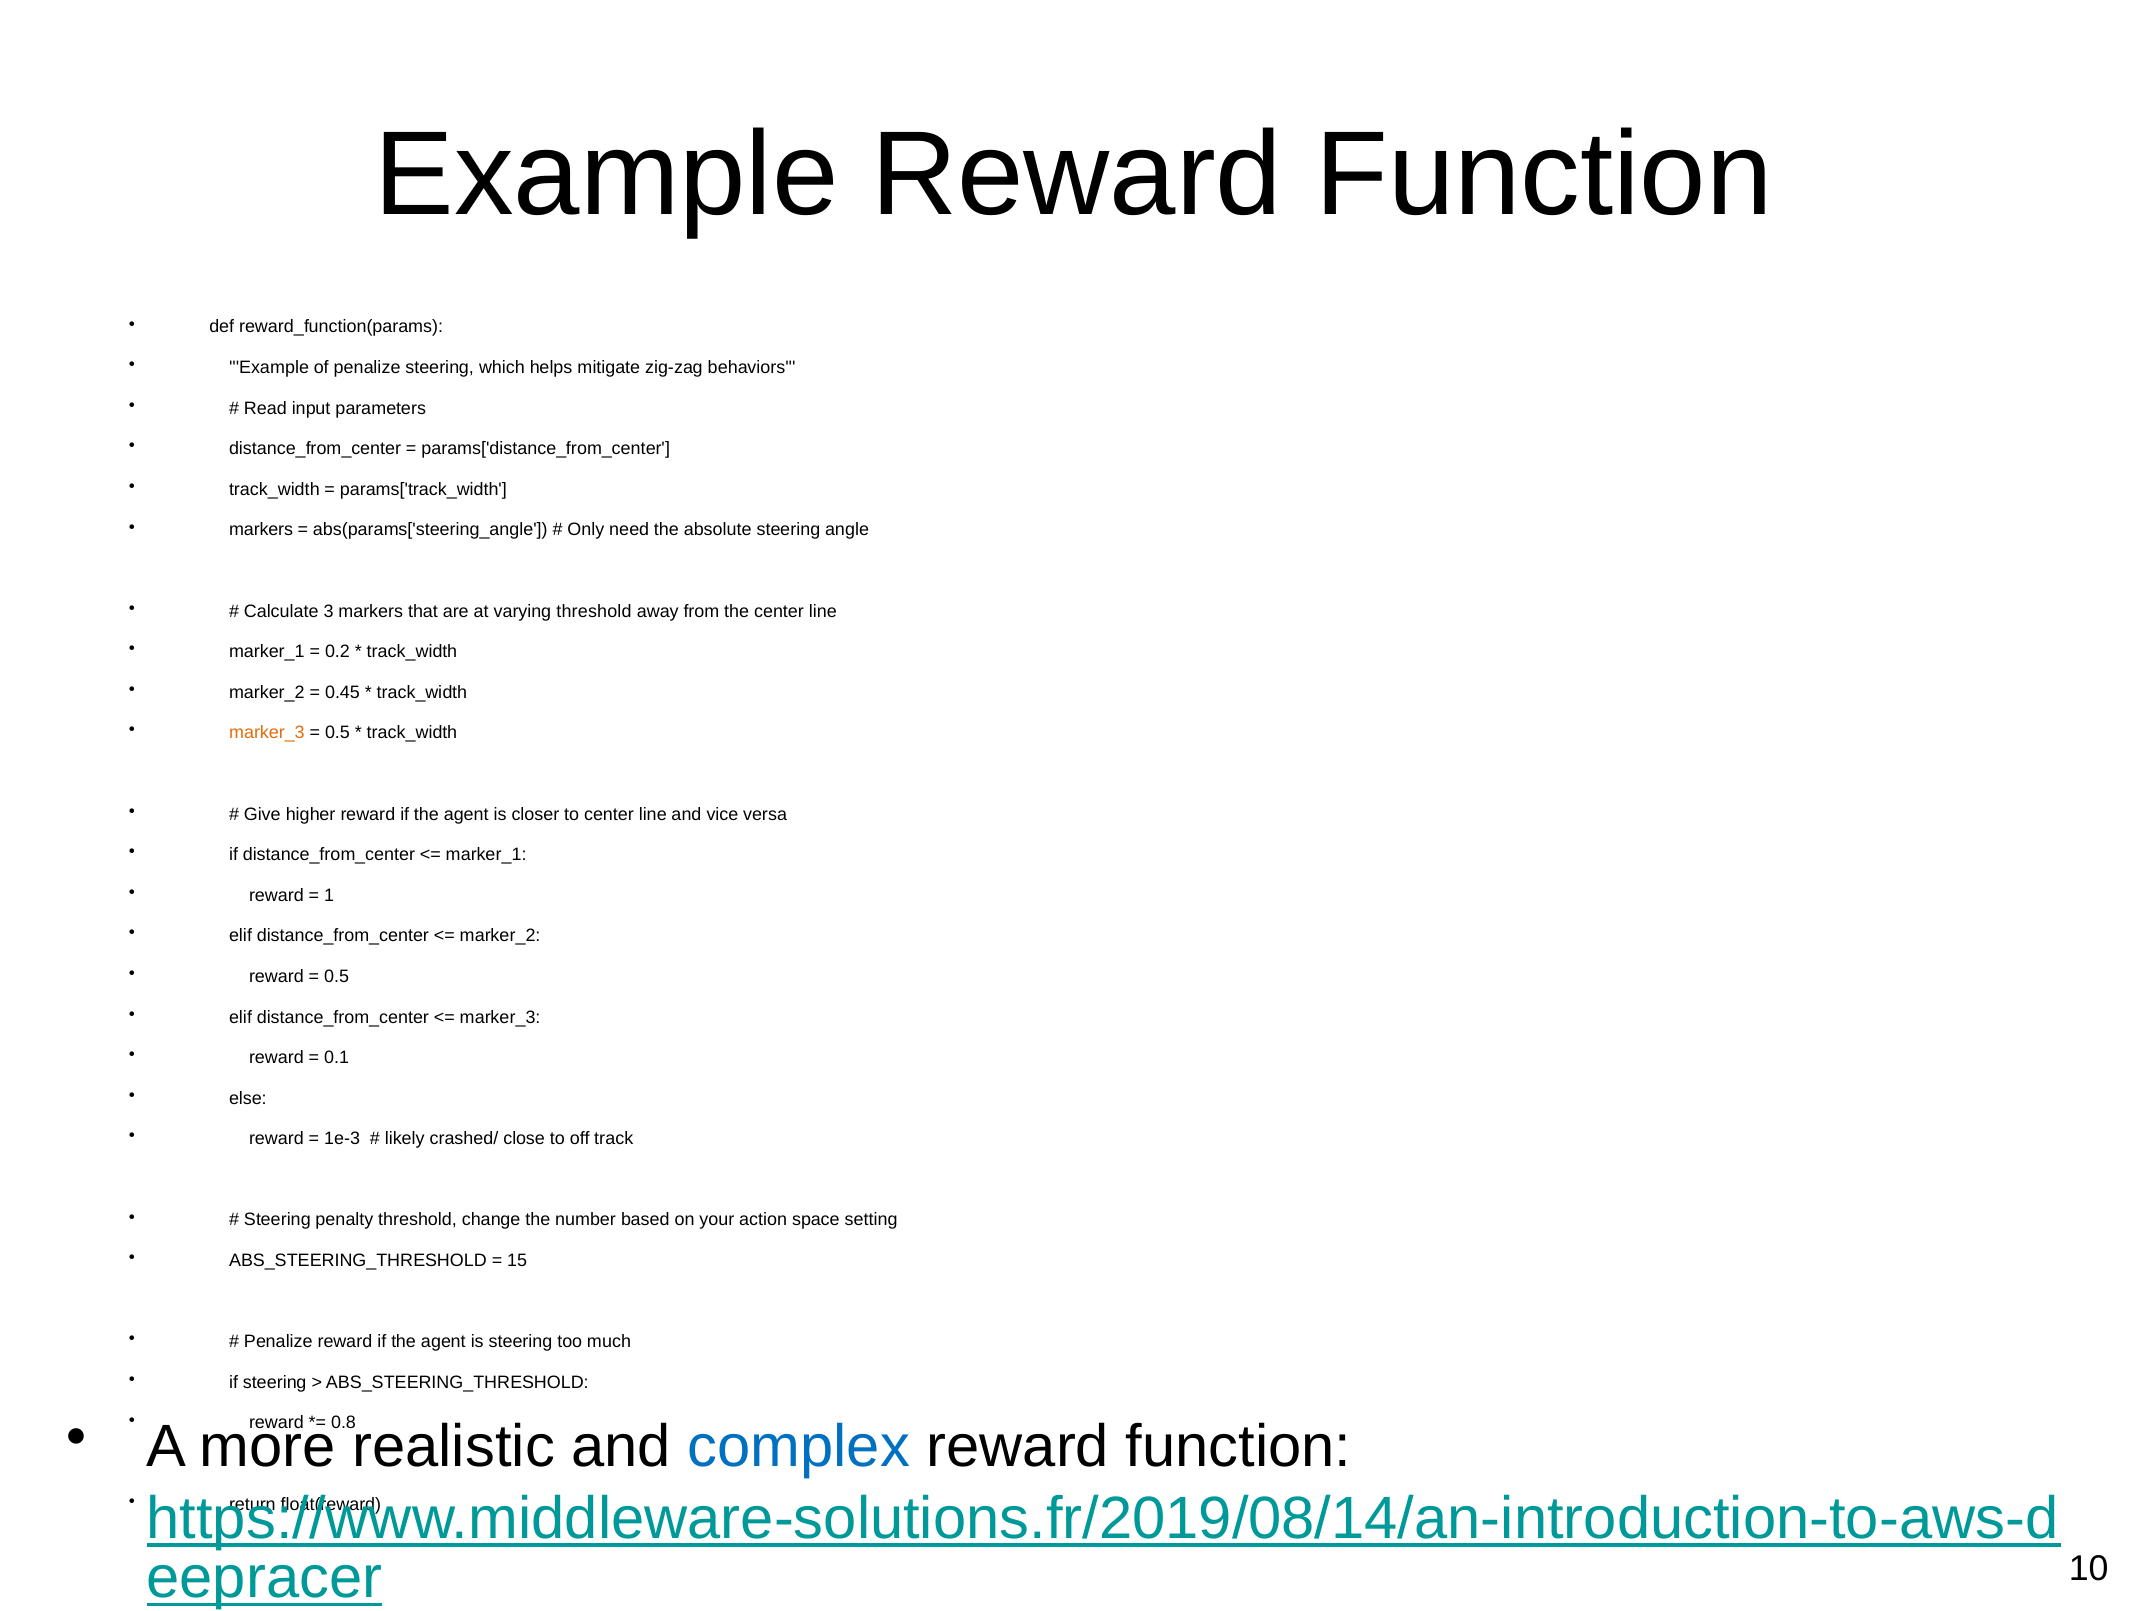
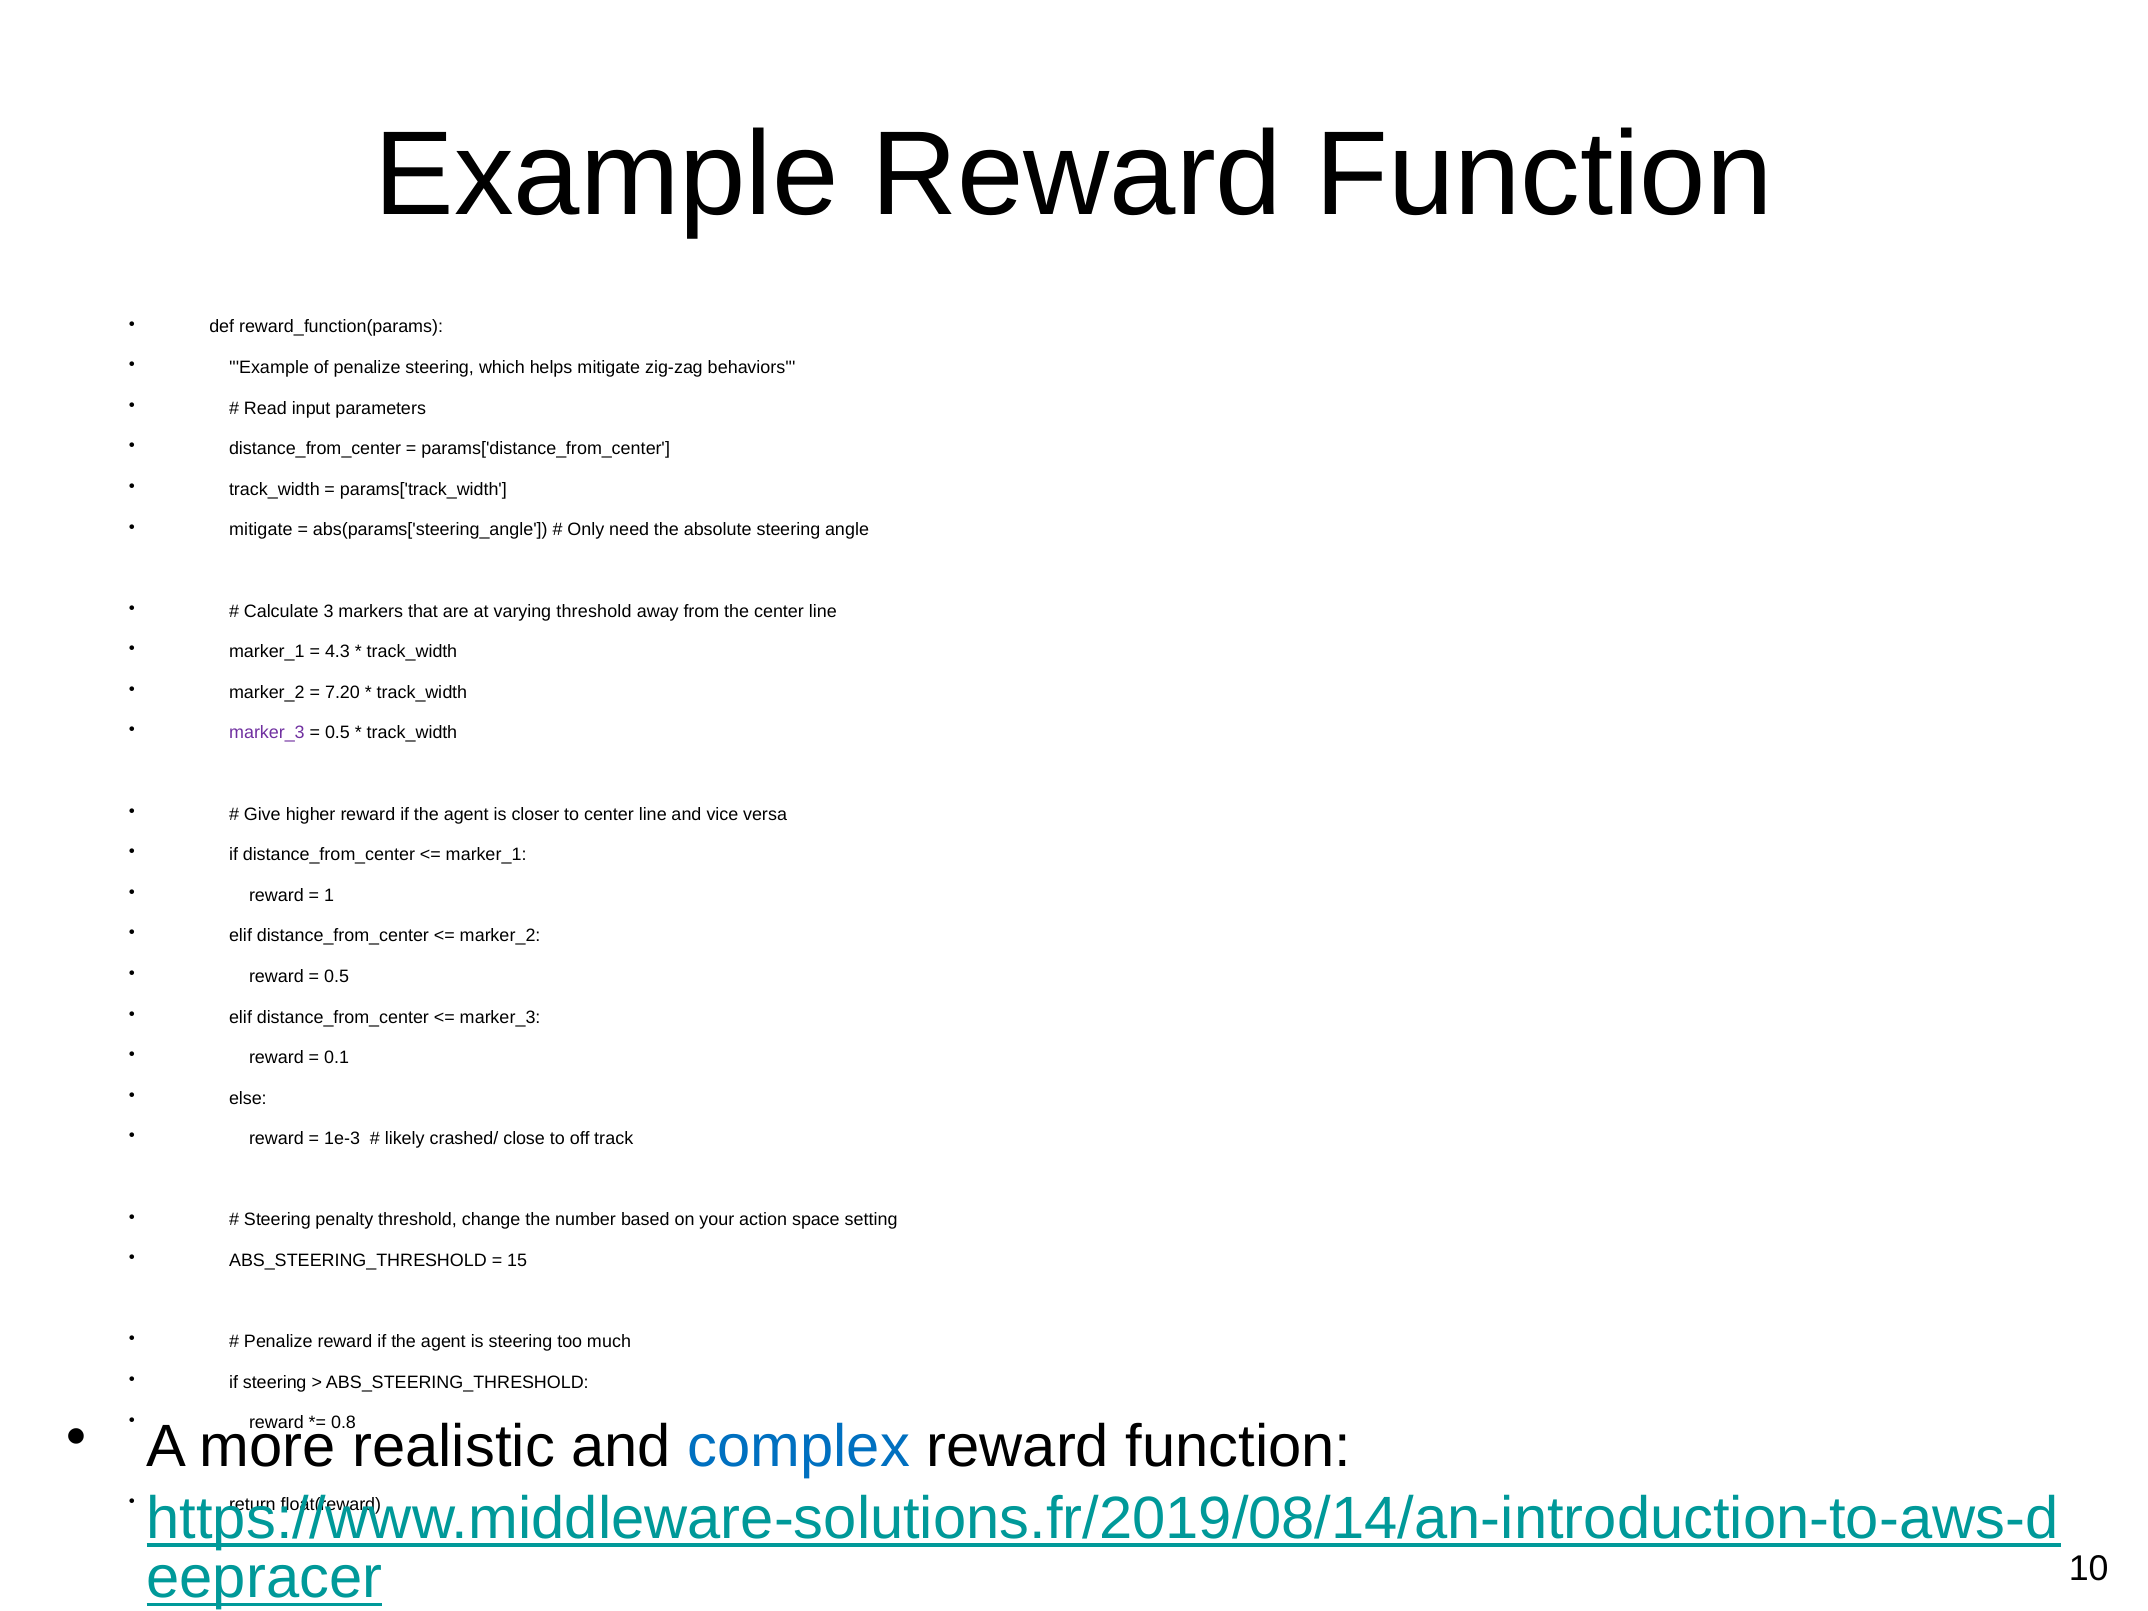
markers: markers -> mitigate (261, 530)
0.2: 0.2 -> 4.3 (337, 652)
0.45: 0.45 -> 7.20 (342, 692)
marker_3 colour: orange -> purple (267, 733)
